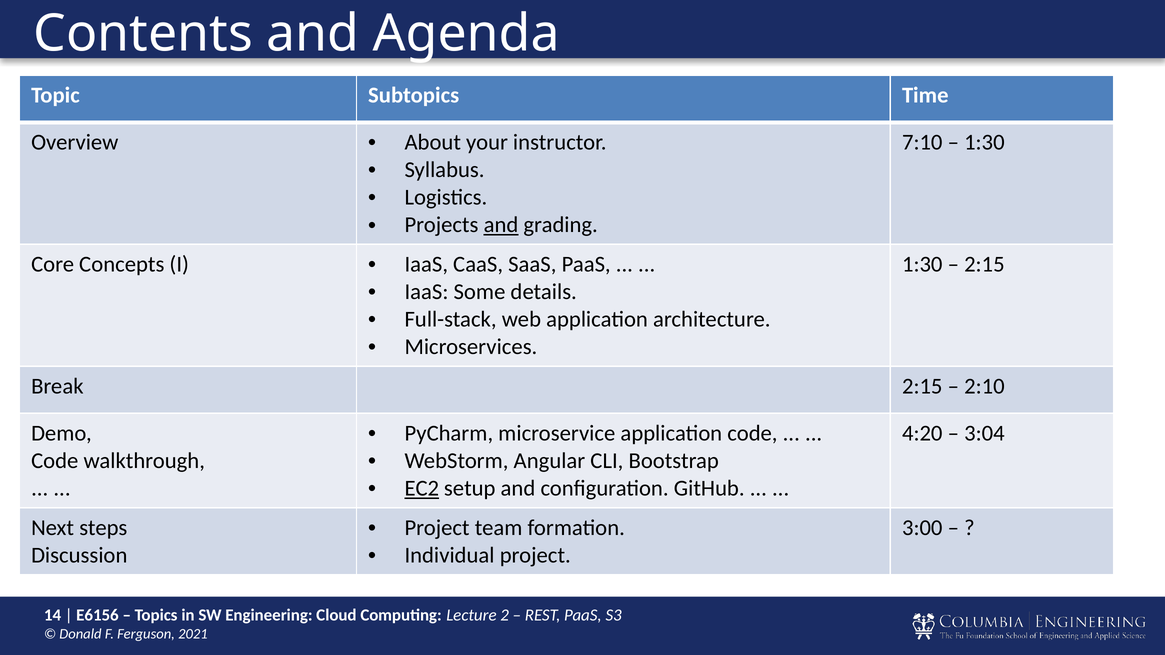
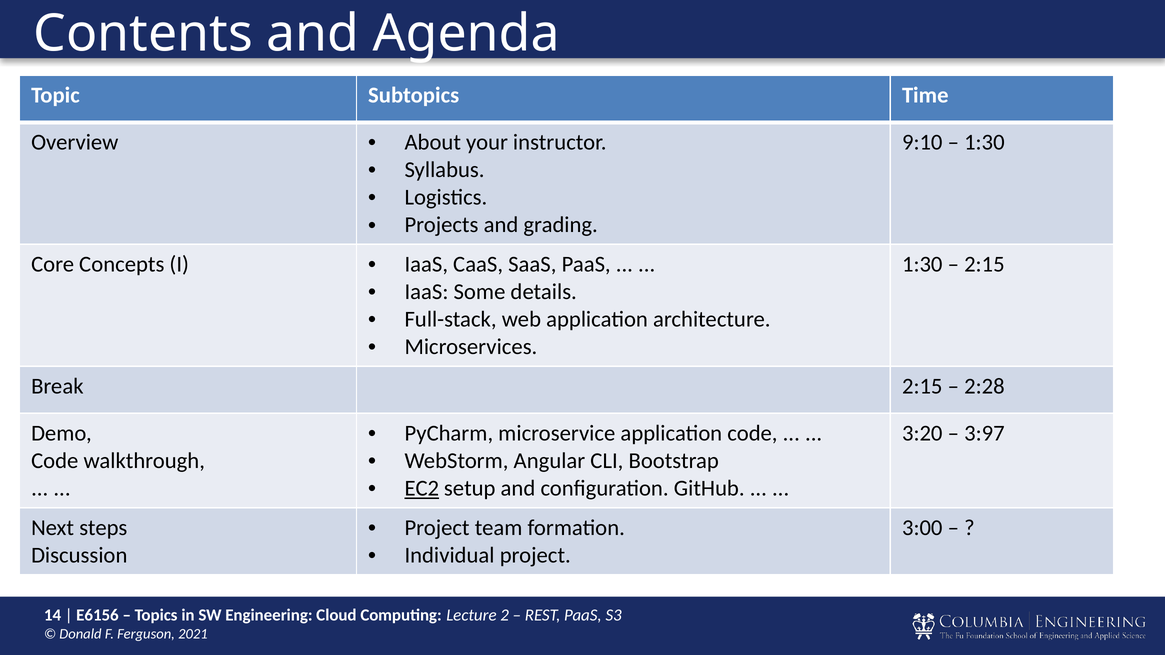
7:10: 7:10 -> 9:10 (922, 142)
and underline: present -> none (501, 225)
2:10: 2:10 -> 2:28 (984, 386)
4:20: 4:20 -> 3:20 (922, 434)
3:04: 3:04 -> 3:97 (984, 434)
